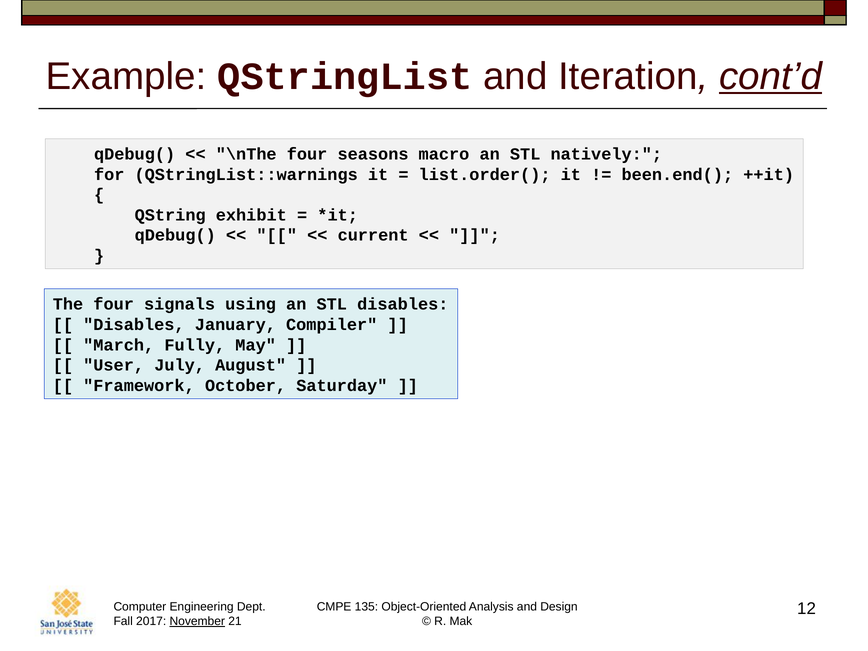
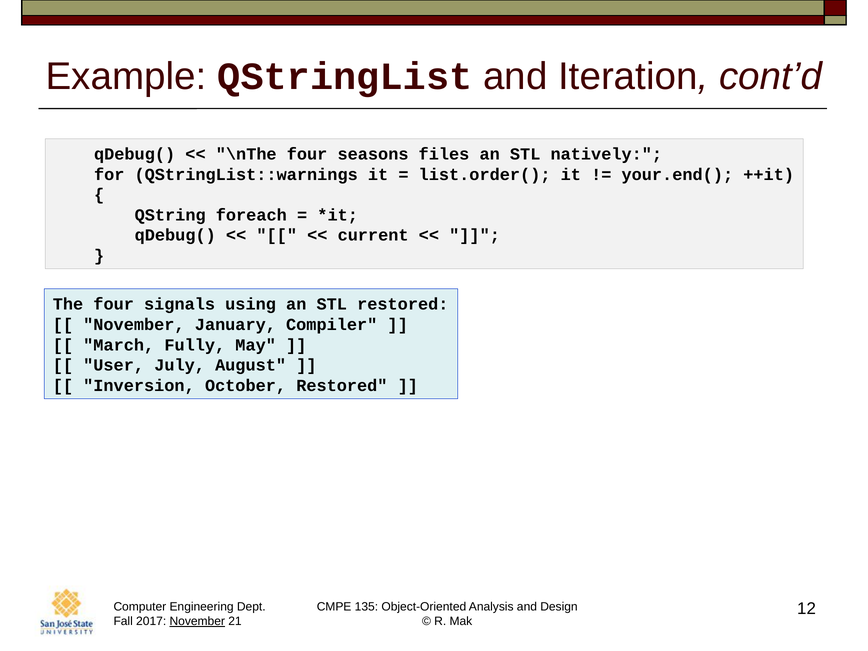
cont’d underline: present -> none (771, 76)
macro: macro -> files (444, 154)
been.end(: been.end( -> your.end( (677, 175)
exhibit: exhibit -> foreach (251, 215)
STL disables: disables -> restored (403, 304)
Disables: Disables -> November (134, 325)
Framework: Framework -> Inversion (139, 385)
October Saturday: Saturday -> Restored (342, 385)
